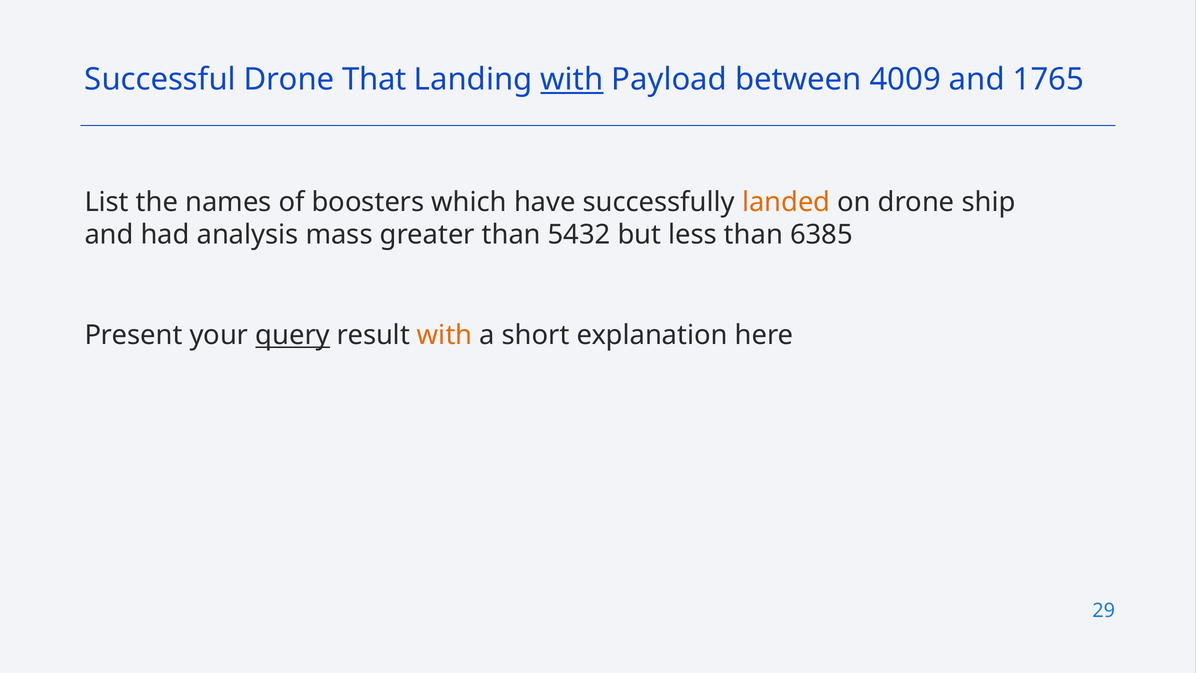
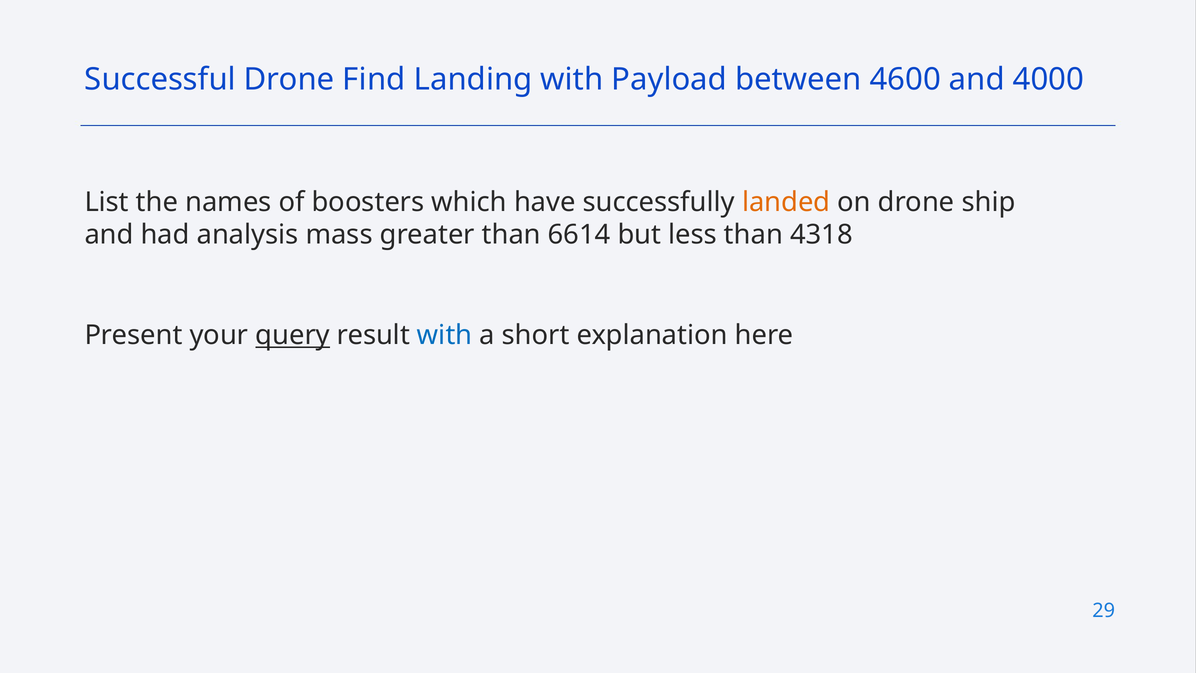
That: That -> Find (374, 80)
with underline: present -> none (572, 80)
4009: 4009 -> 4600 (905, 80)
1765: 1765 -> 4000 (1048, 80)
5432: 5432 -> 6614 (579, 235)
6385: 6385 -> 4318 (821, 235)
with colour: orange -> blue (445, 335)
